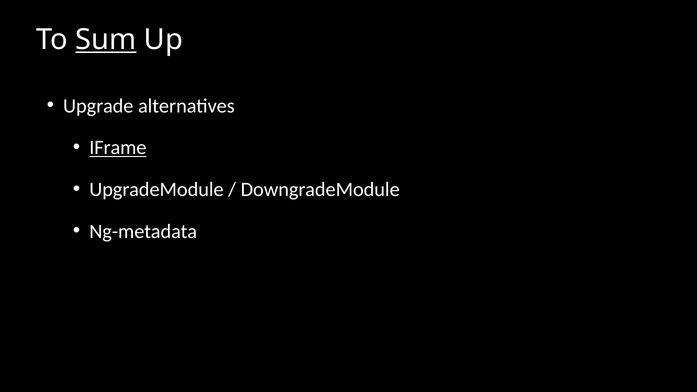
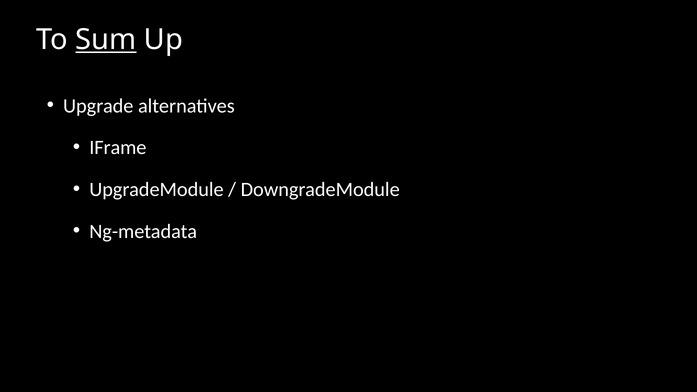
IFrame underline: present -> none (118, 148)
